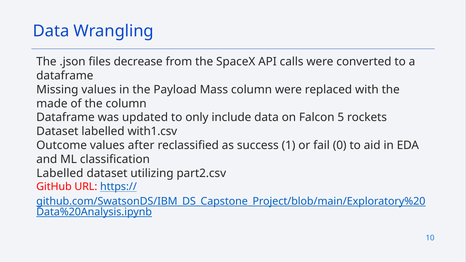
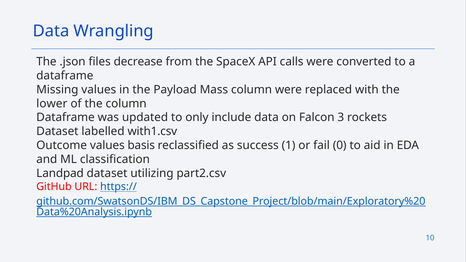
made: made -> lower (52, 104)
5: 5 -> 3 (341, 118)
after: after -> basis (141, 146)
Labelled: Labelled -> Landpad (60, 173)
